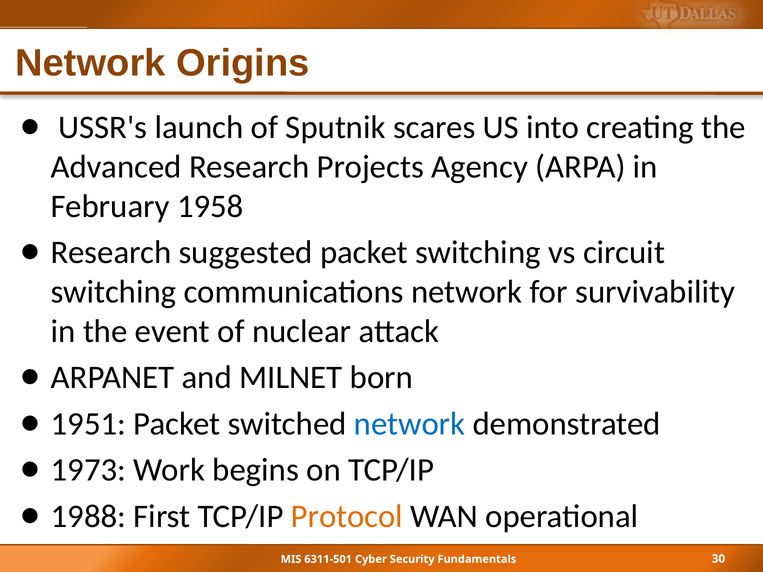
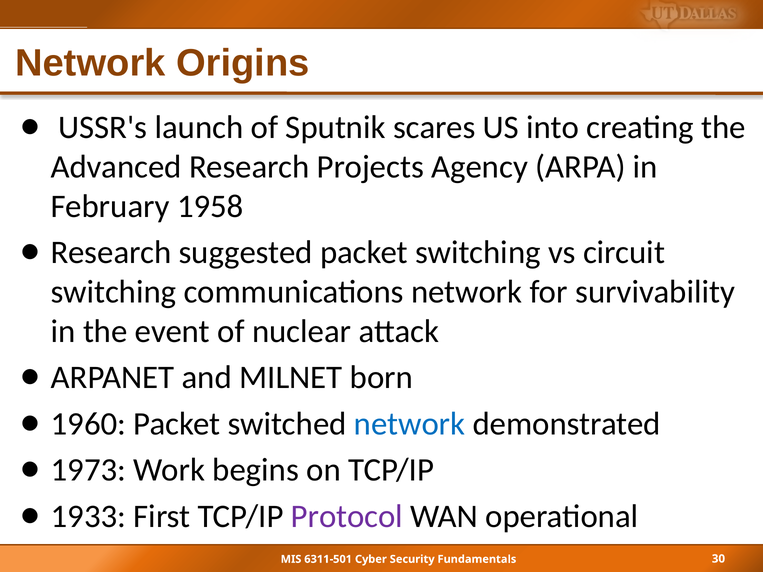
1951: 1951 -> 1960 (88, 424)
1988: 1988 -> 1933 (88, 516)
Protocol colour: orange -> purple (347, 516)
